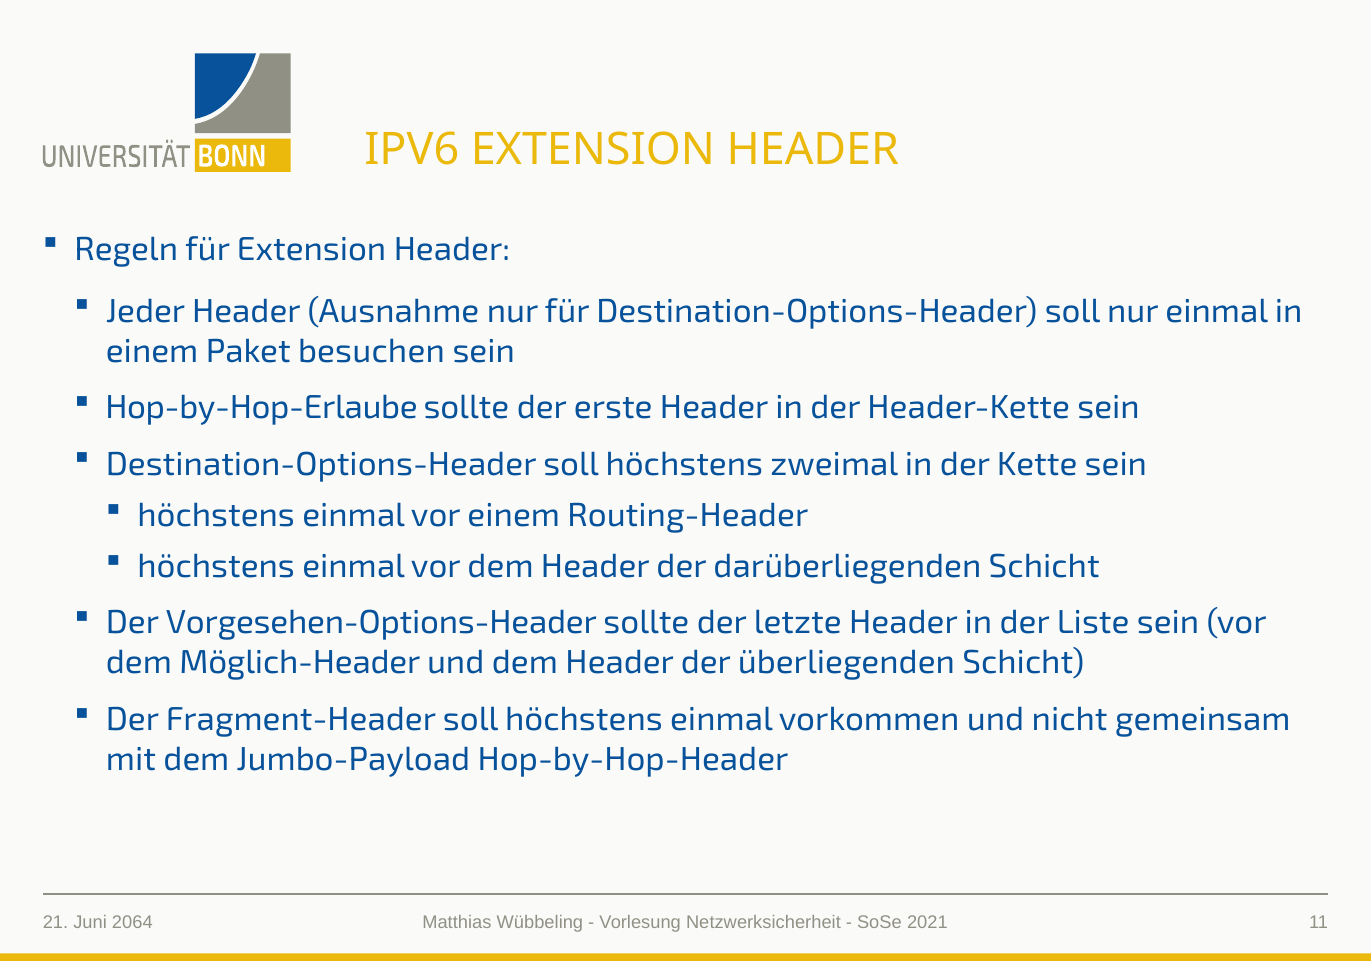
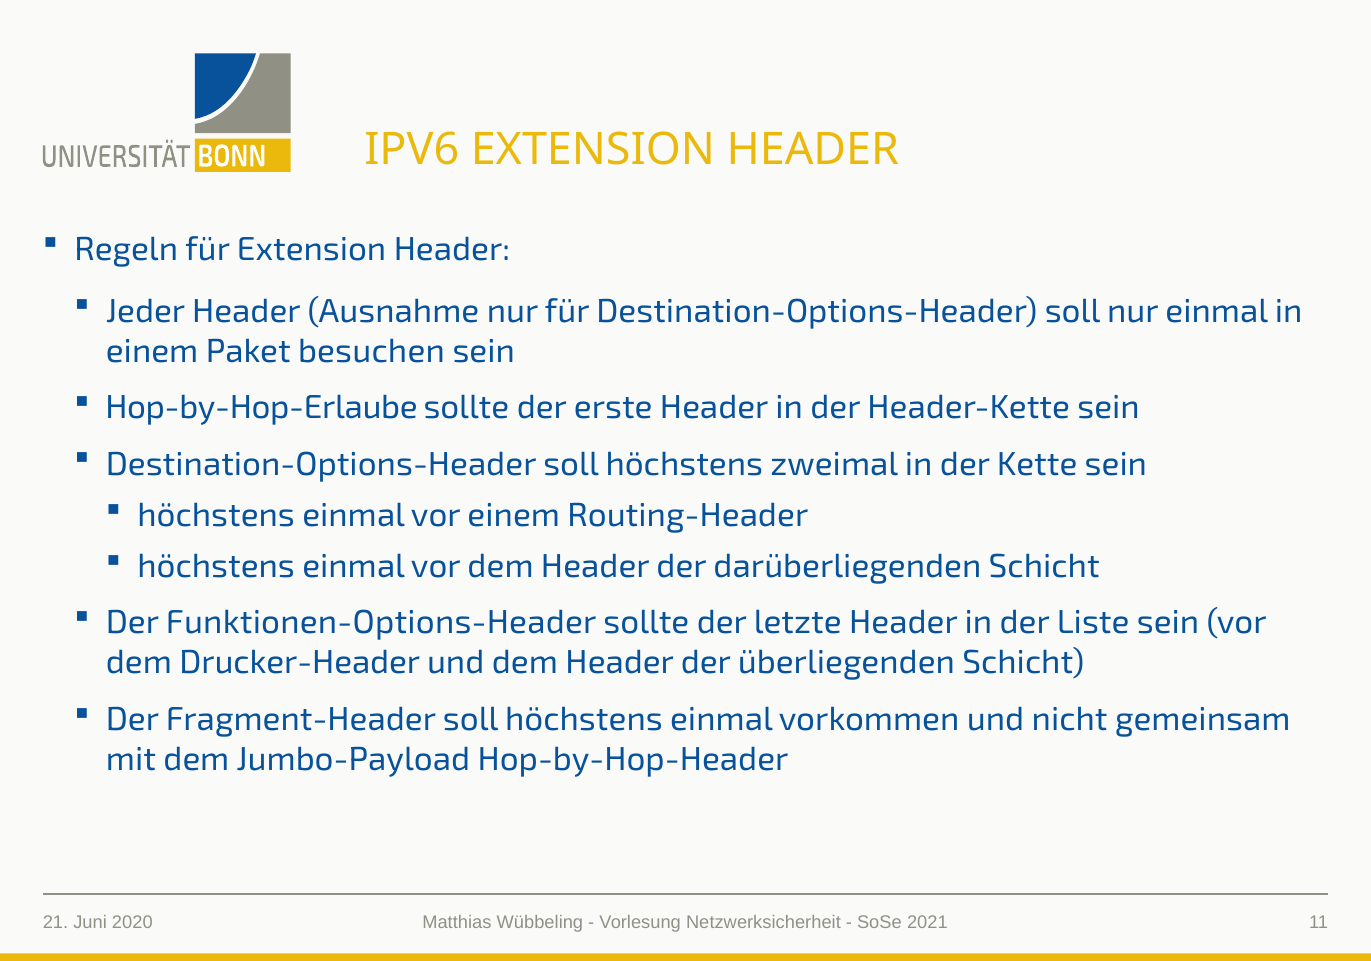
Vorgesehen-Options-Header: Vorgesehen-Options-Header -> Funktionen-Options-Header (381, 623)
Möglich-Header: Möglich-Header -> Drucker-Header (300, 663)
2064: 2064 -> 2020 (132, 922)
